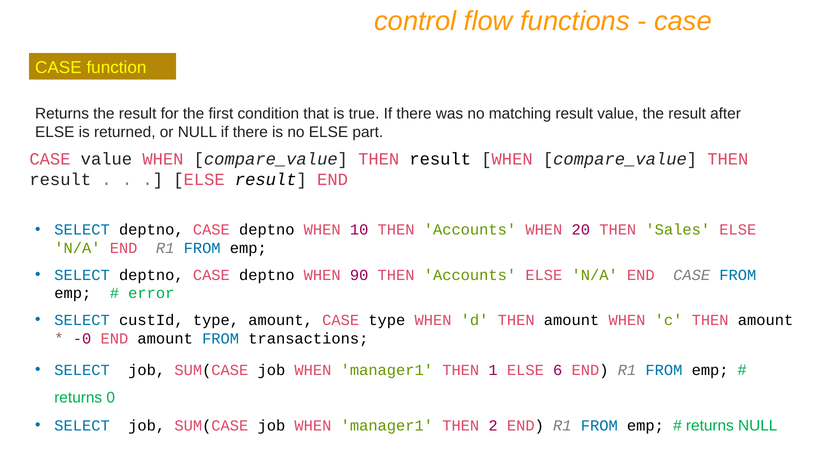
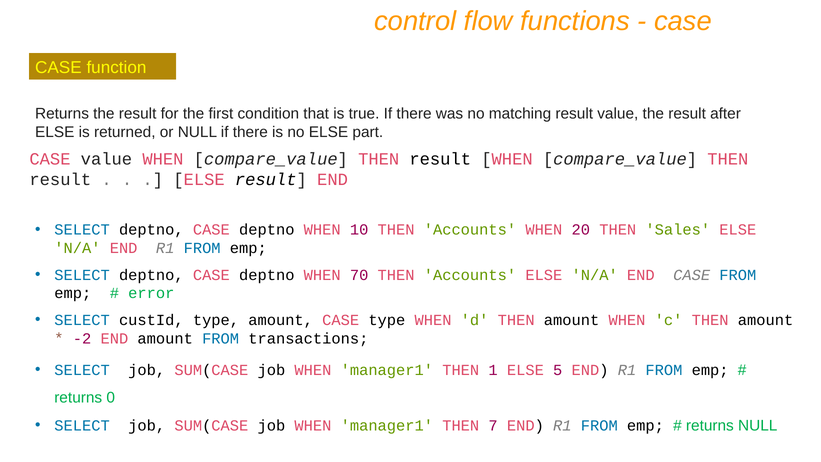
90: 90 -> 70 (359, 275)
-0: -0 -> -2 (82, 338)
6: 6 -> 5 (558, 370)
2: 2 -> 7 (493, 425)
